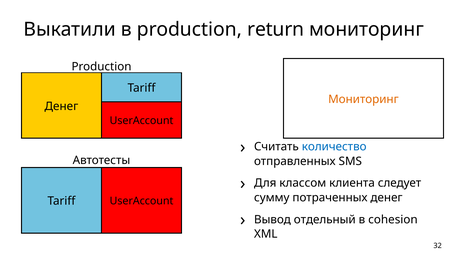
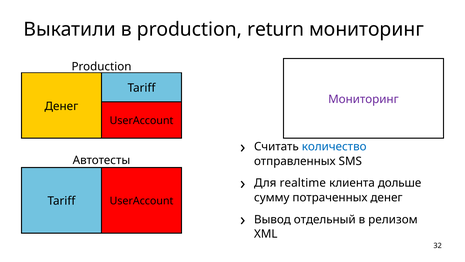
Мониторинг colour: orange -> purple (363, 99)
классом: классом -> realtime (303, 183)
следует: следует -> дольше (400, 183)
cohesion: cohesion -> релизом (393, 219)
